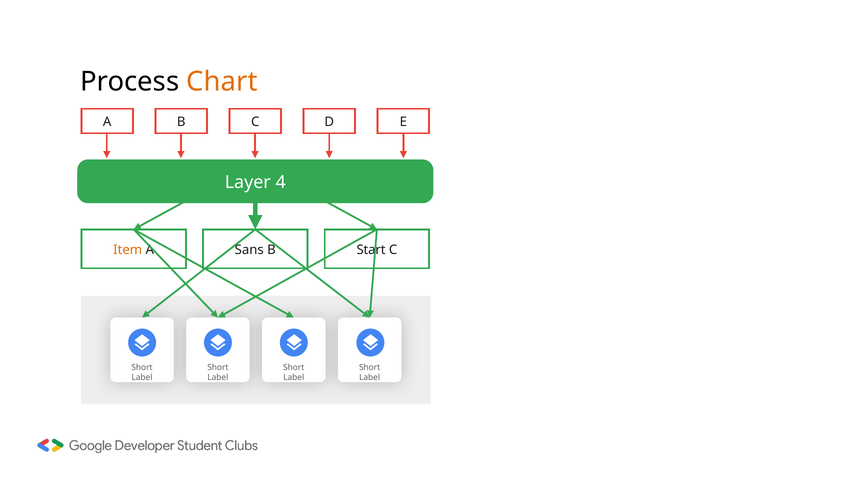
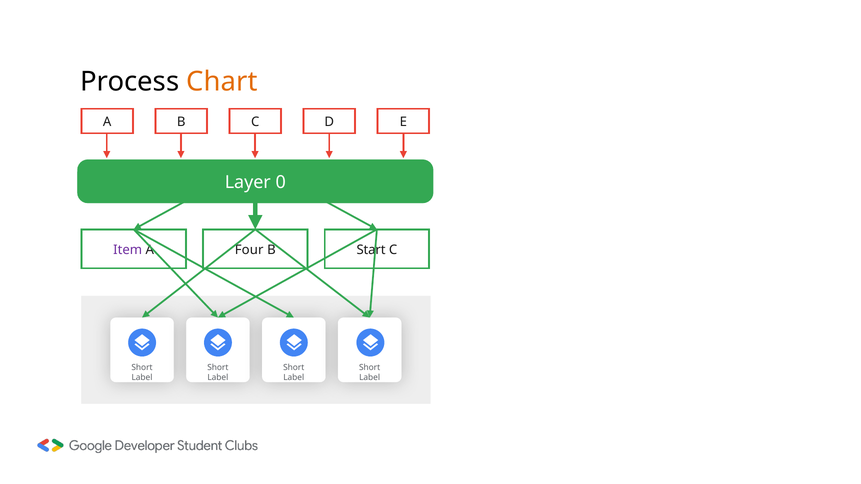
4: 4 -> 0 (281, 183)
Item colour: orange -> purple (128, 250)
Sans: Sans -> Four (249, 250)
